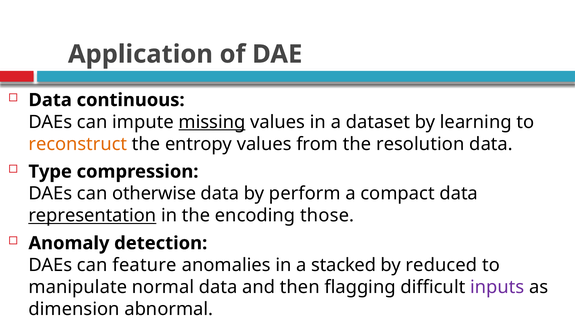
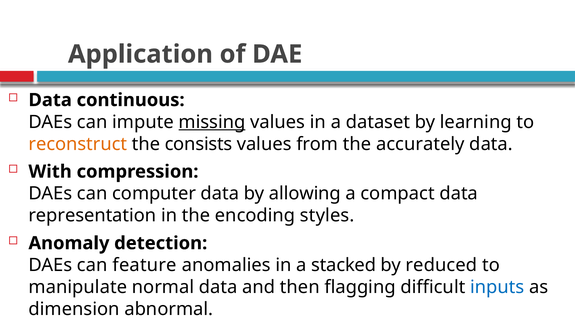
entropy: entropy -> consists (199, 144)
resolution: resolution -> accurately (420, 144)
Type: Type -> With (50, 172)
otherwise: otherwise -> computer (154, 194)
perform: perform -> allowing (305, 194)
representation underline: present -> none (92, 216)
those: those -> styles (327, 216)
inputs colour: purple -> blue (497, 288)
